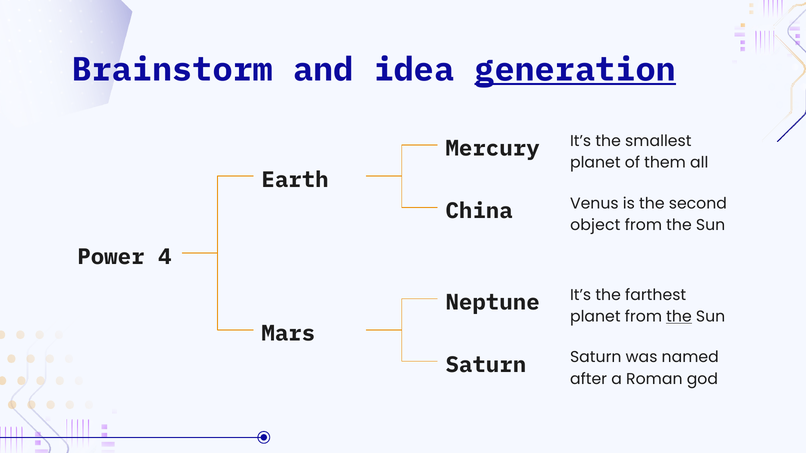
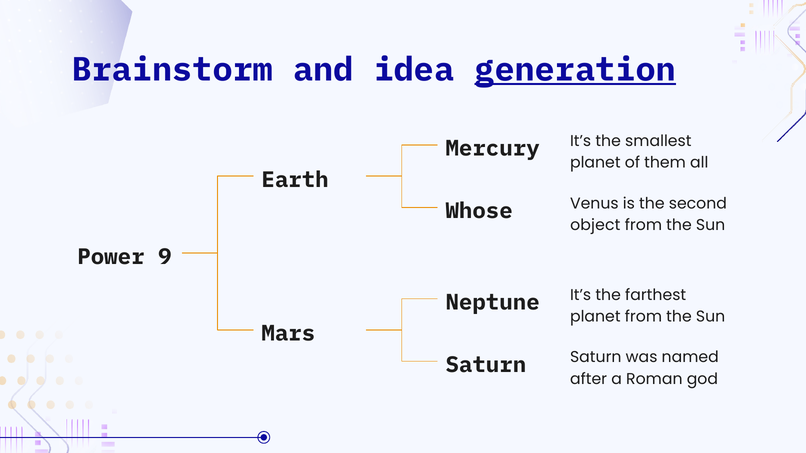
China: China -> Whose (479, 211)
4: 4 -> 9 (165, 257)
the underline: present -> none (679, 317)
